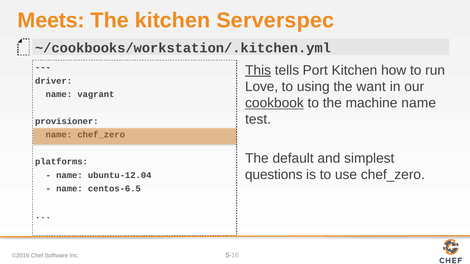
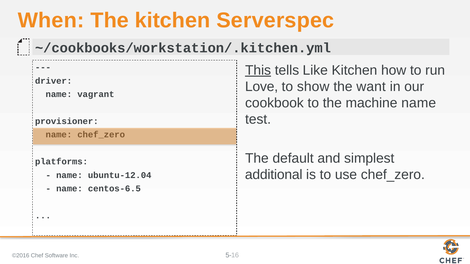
Meets: Meets -> When (51, 20)
Port: Port -> Like (315, 70)
using: using -> show (313, 87)
cookbook underline: present -> none (274, 103)
questions: questions -> additional (274, 175)
